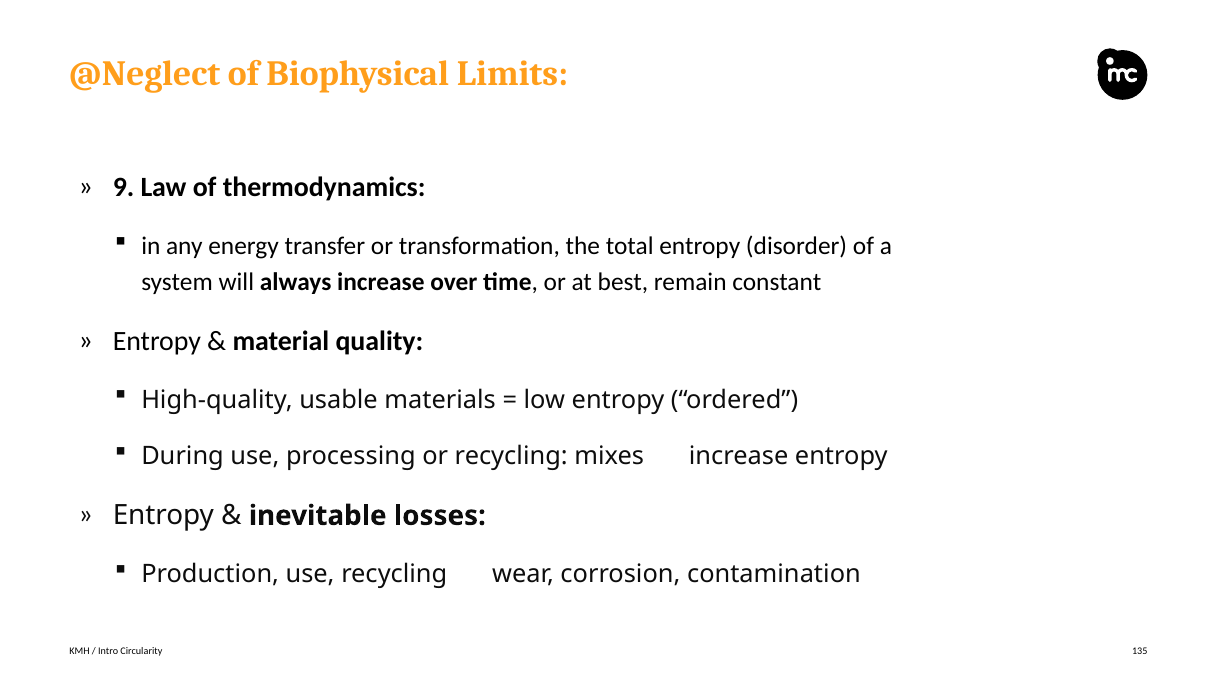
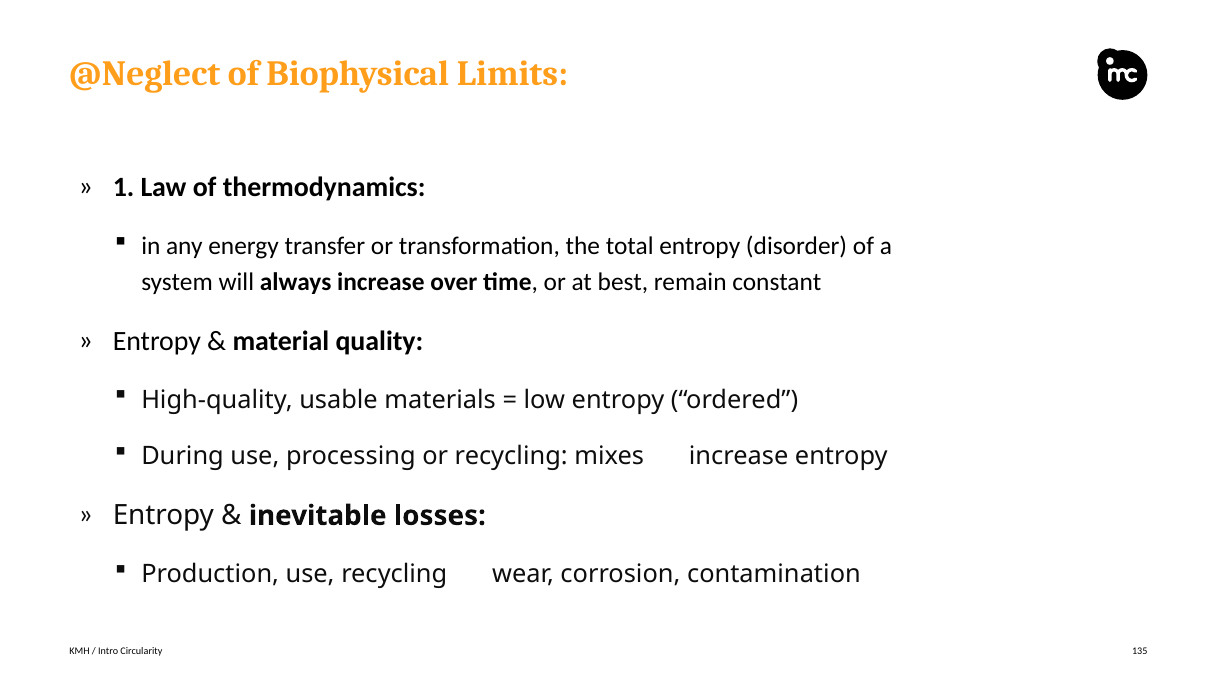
9: 9 -> 1 (124, 187)
